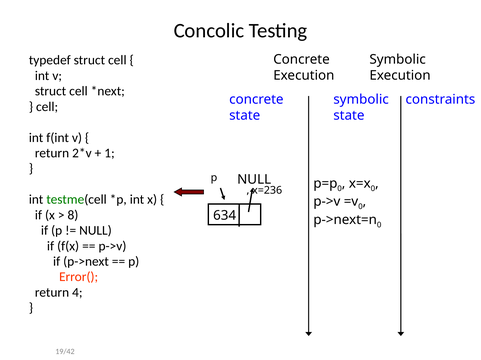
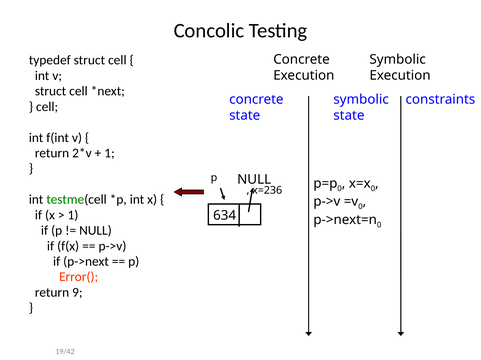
8: 8 -> 1 (73, 215)
4: 4 -> 9 (77, 293)
